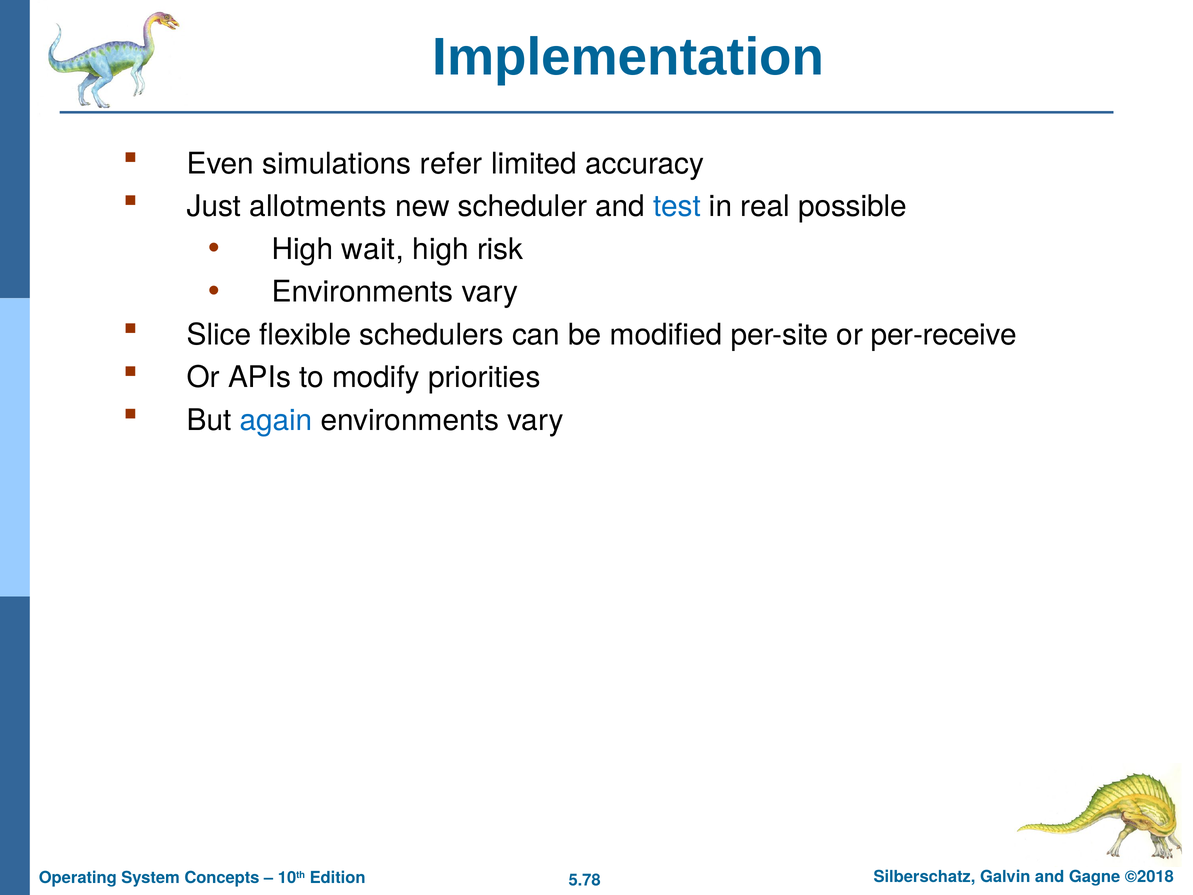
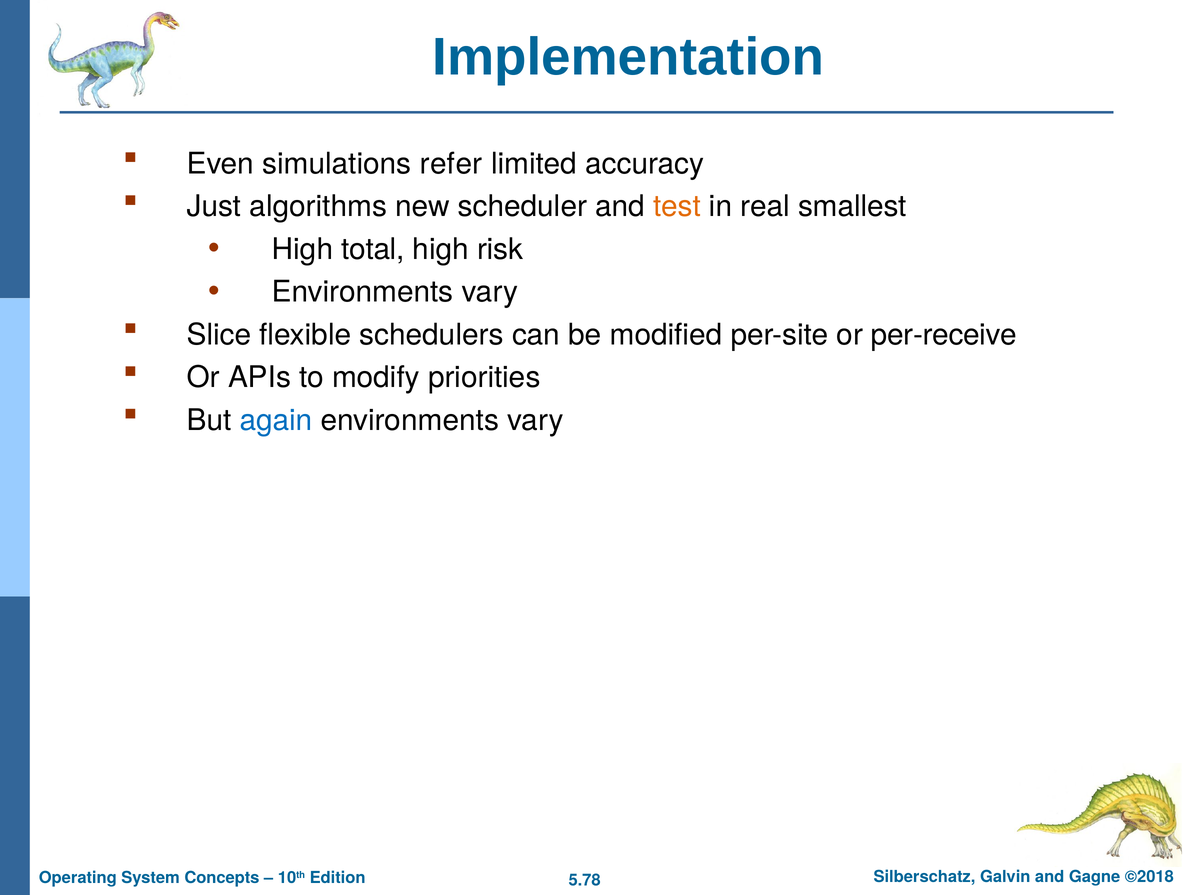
allotments: allotments -> algorithms (318, 206)
test colour: blue -> orange (677, 206)
possible: possible -> smallest (852, 206)
wait: wait -> total (373, 249)
